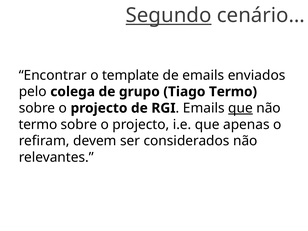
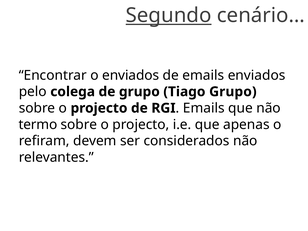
o template: template -> enviados (131, 75)
Tiago Termo: Termo -> Grupo (233, 92)
que underline: present -> none (240, 108)
